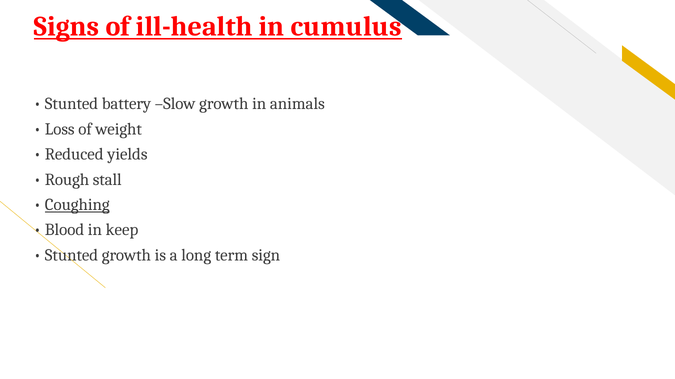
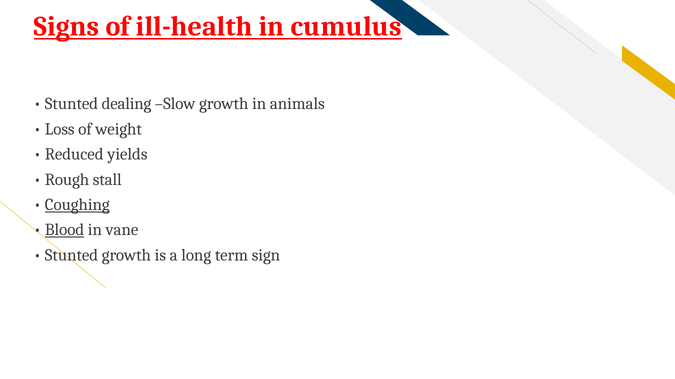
battery: battery -> dealing (126, 104)
Blood underline: none -> present (65, 230)
keep: keep -> vane (122, 230)
